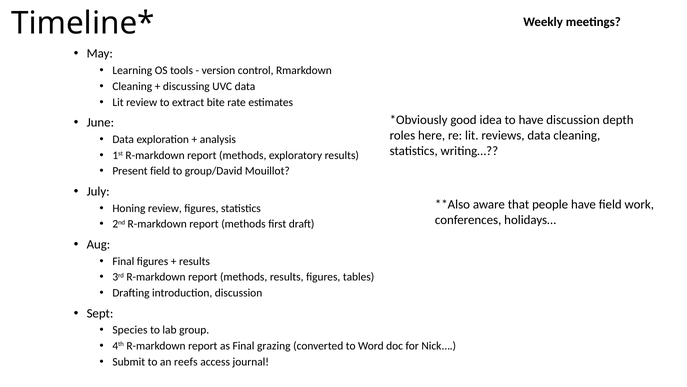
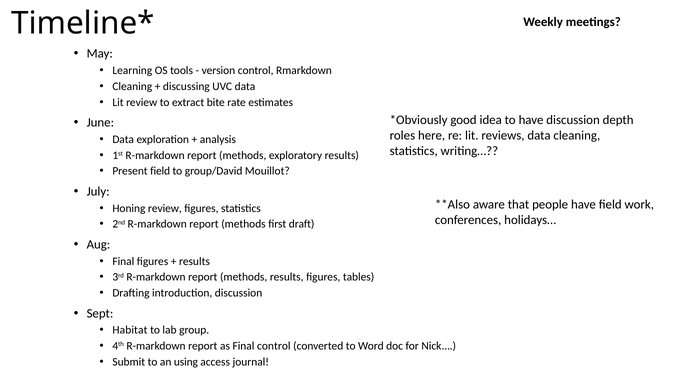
Species: Species -> Habitat (130, 330)
Final grazing: grazing -> control (274, 346)
reefs: reefs -> using (186, 362)
